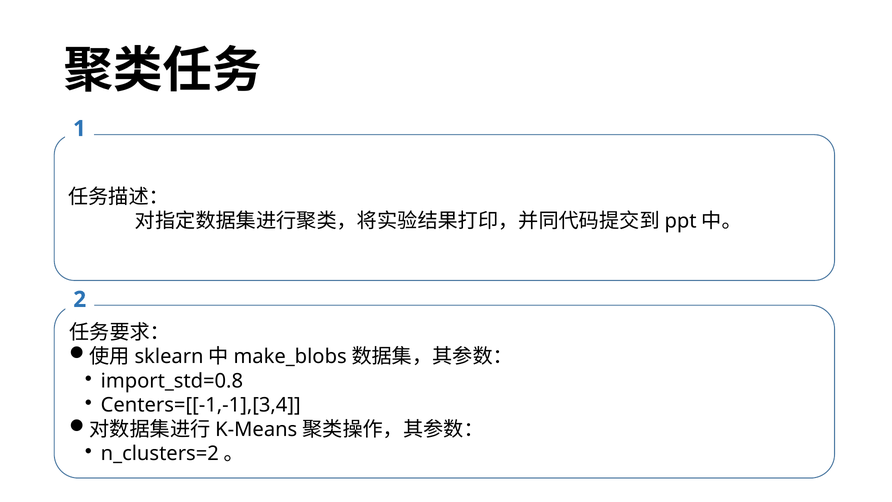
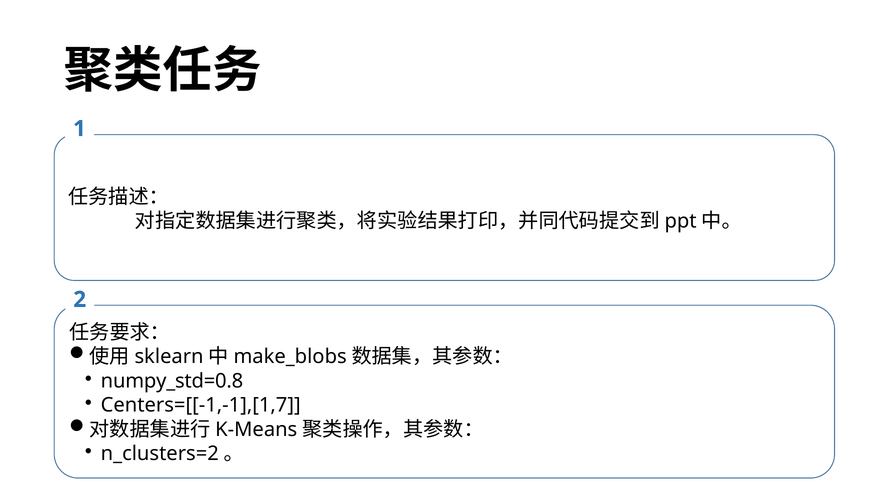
import_std=0.8: import_std=0.8 -> numpy_std=0.8 (172, 381)
Centers=[[-1,-1],[3,4: Centers=[[-1,-1],[3,4 -> Centers=[[-1,-1],[1,7 (201, 405)
